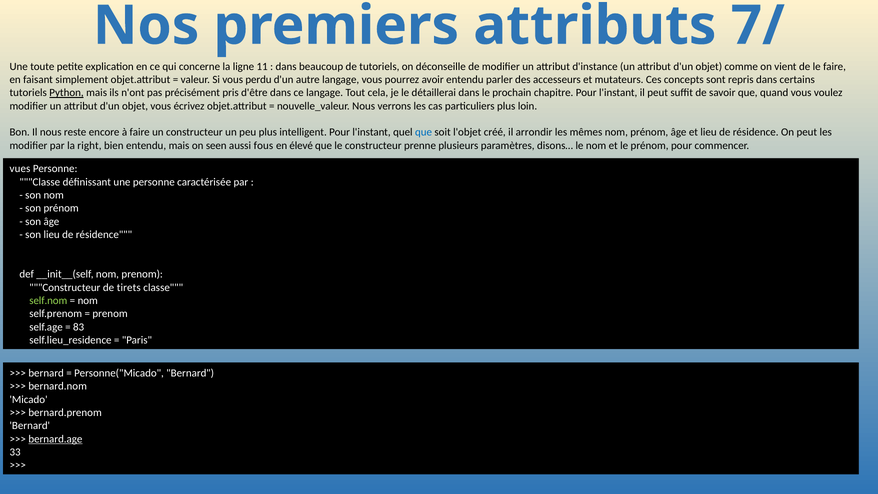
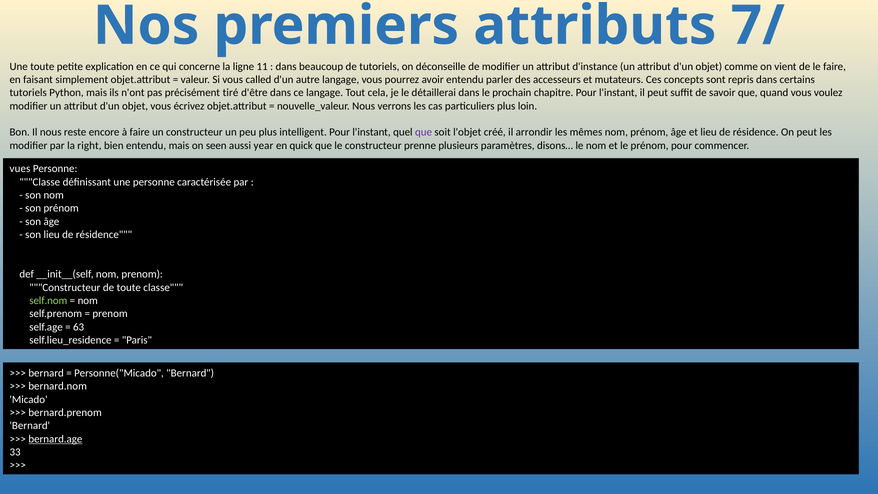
perdu: perdu -> called (258, 80)
Python underline: present -> none (67, 93)
pris: pris -> tiré (231, 93)
que colour: blue -> purple (424, 132)
fous: fous -> year (263, 145)
élevé: élevé -> quick (301, 145)
de tirets: tirets -> toute (129, 287)
83: 83 -> 63 (79, 327)
